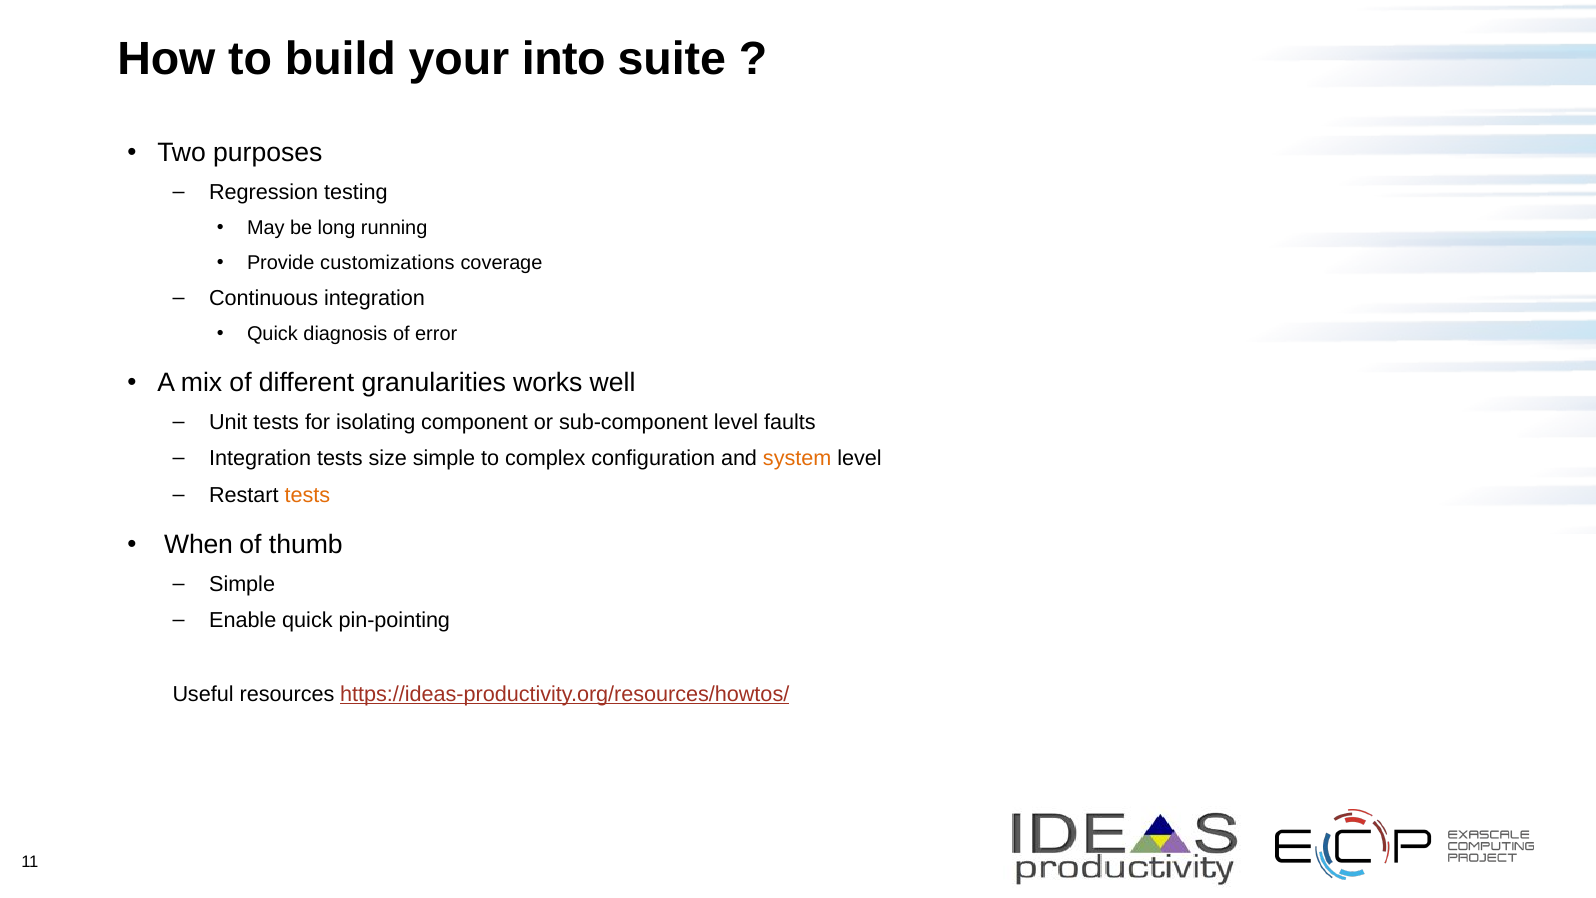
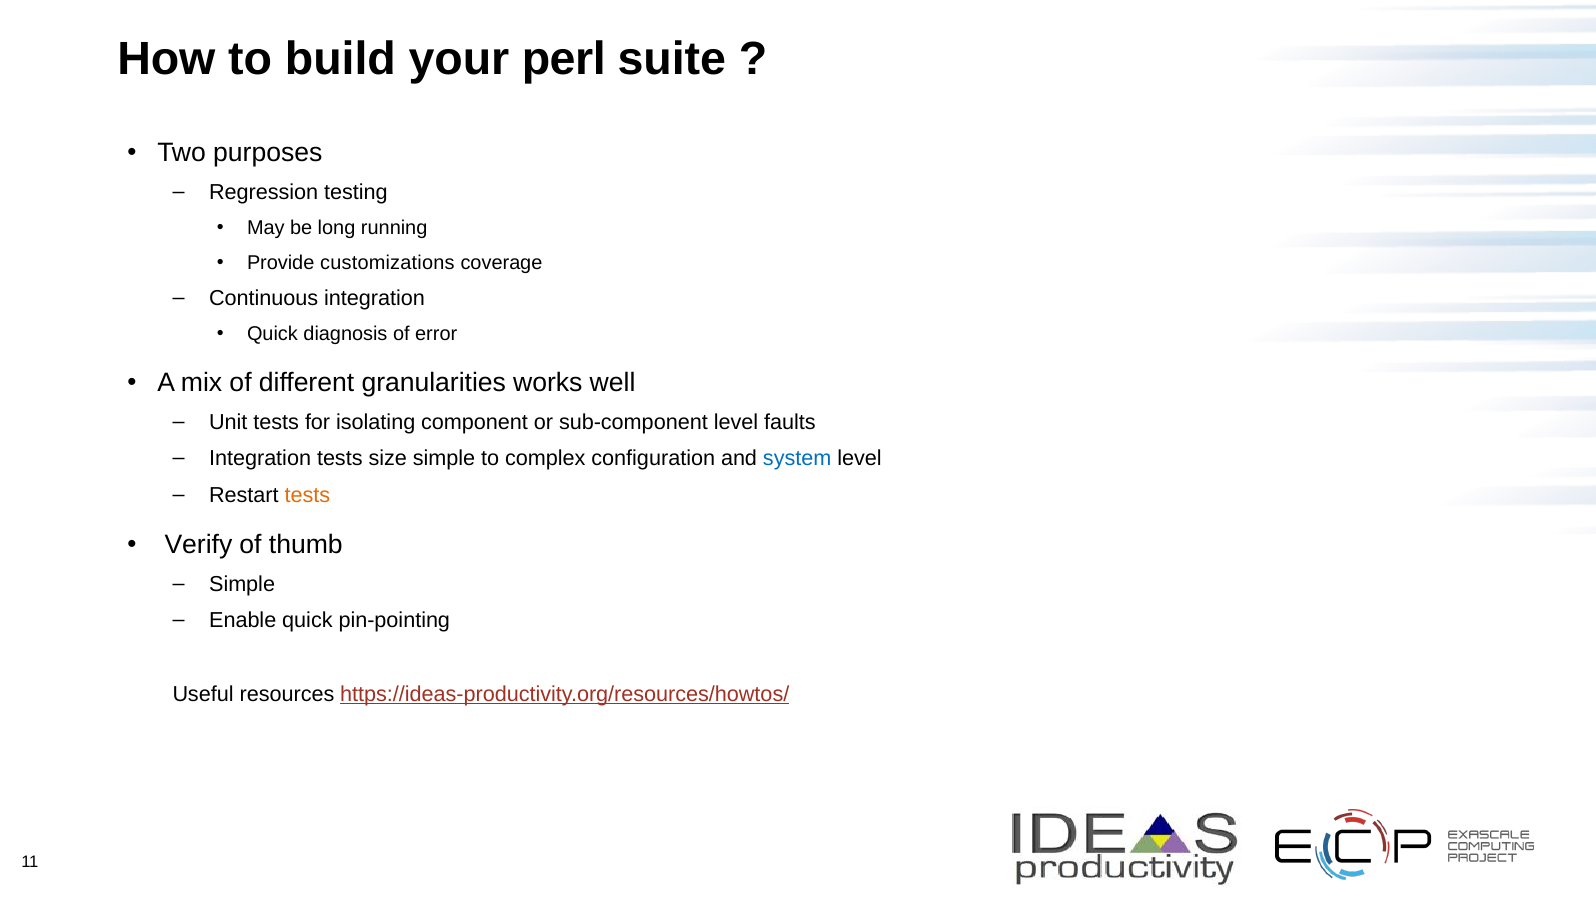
into: into -> perl (564, 59)
system colour: orange -> blue (797, 459)
When: When -> Verify (198, 545)
